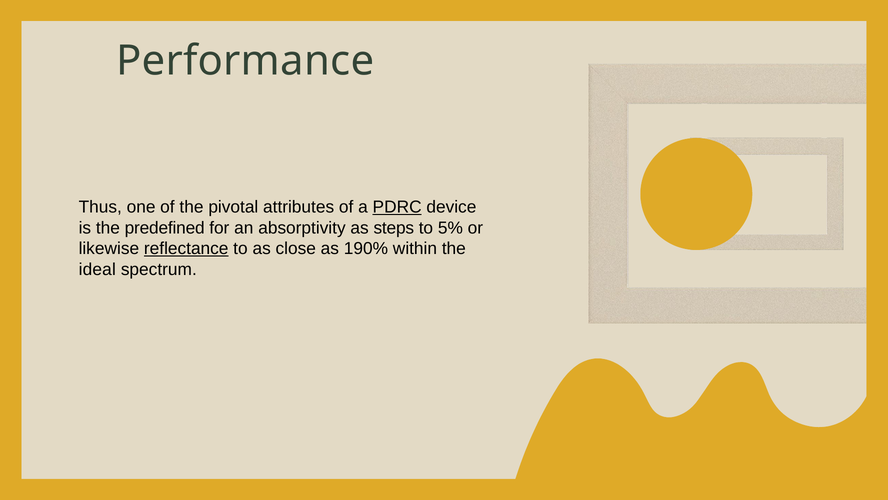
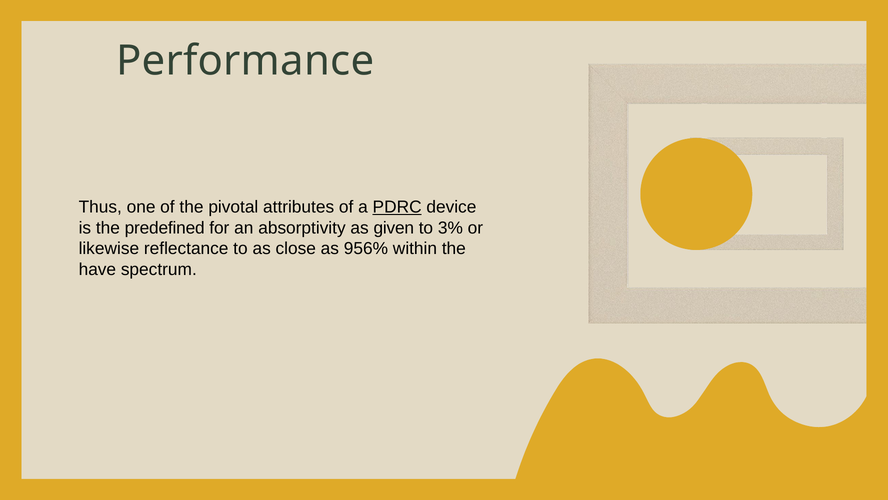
steps: steps -> given (394, 228)
5%: 5% -> 3% (450, 228)
reflectance underline: present -> none (186, 248)
190%: 190% -> 956% (366, 248)
ideal: ideal -> have (97, 269)
